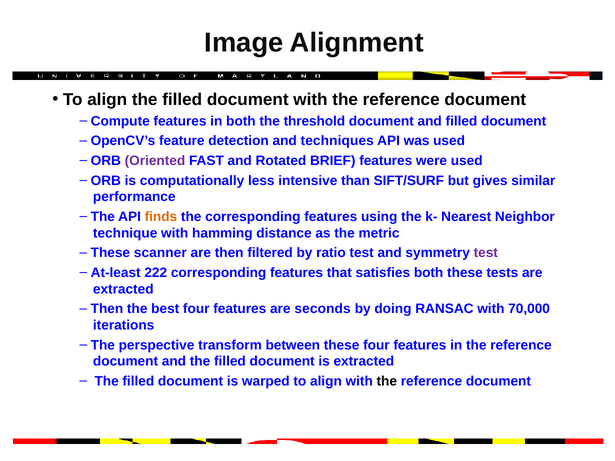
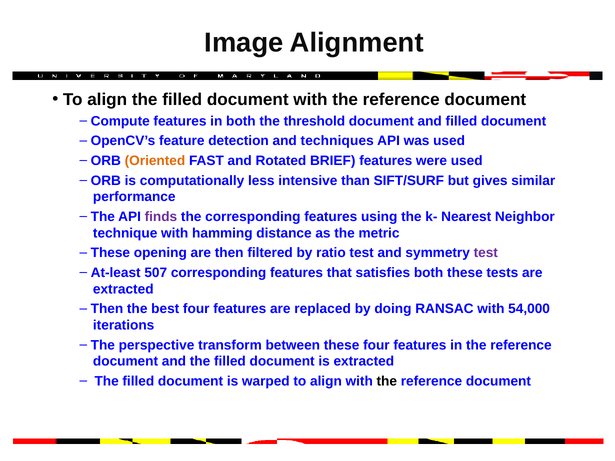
Oriented colour: purple -> orange (155, 161)
finds colour: orange -> purple (161, 217)
scanner: scanner -> opening (160, 253)
222: 222 -> 507 (156, 273)
seconds: seconds -> replaced (323, 309)
70,000: 70,000 -> 54,000 (529, 309)
